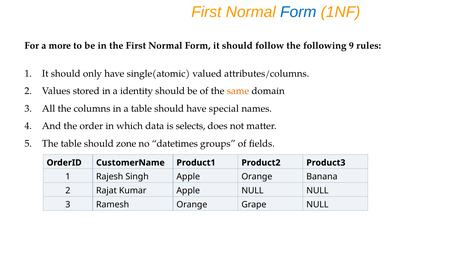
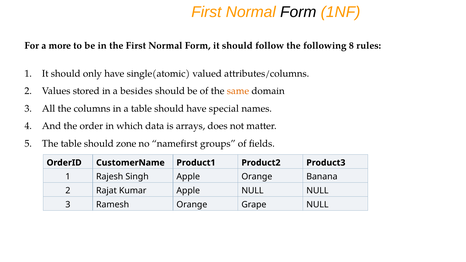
Form colour: blue -> black (298, 12)
9: 9 -> 8 (351, 46)
identity: identity -> besides (136, 91)
selects: selects -> arrays (191, 126)
datetimes: datetimes -> namefirst (175, 144)
